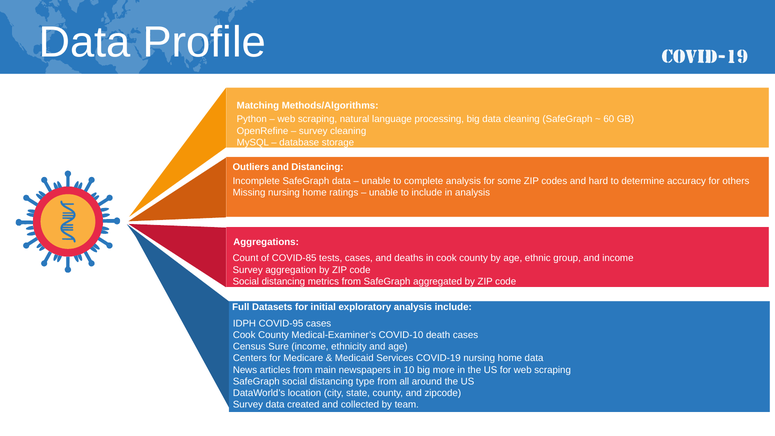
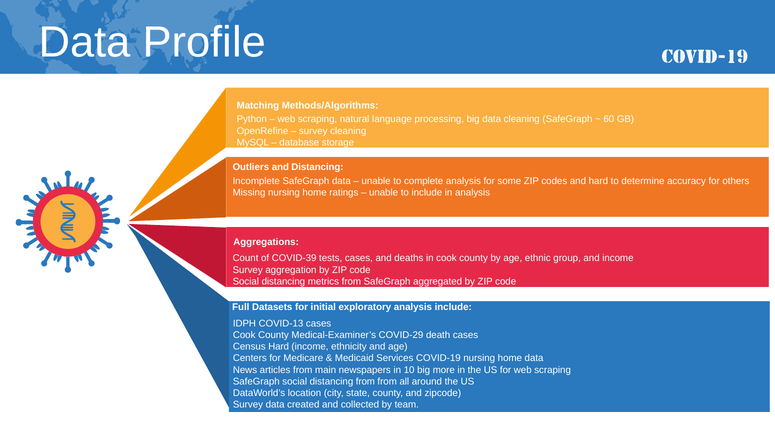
COVID-85: COVID-85 -> COVID-39 (294, 258)
COVID-95: COVID-95 -> COVID-13 (281, 323)
COVID-10: COVID-10 -> COVID-29 (401, 335)
Census Sure: Sure -> Hard (279, 347)
distancing type: type -> from (365, 381)
